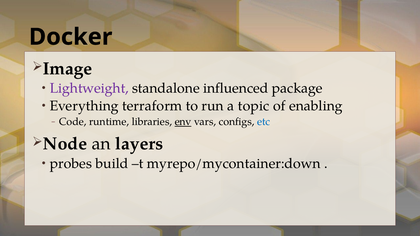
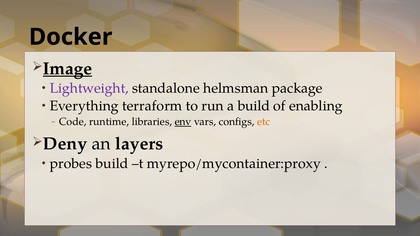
Image underline: none -> present (68, 69)
influenced: influenced -> helmsman (236, 88)
a topic: topic -> build (254, 106)
etc colour: blue -> orange (264, 122)
Node: Node -> Deny (65, 144)
myrepo/mycontainer:down: myrepo/mycontainer:down -> myrepo/mycontainer:proxy (234, 164)
